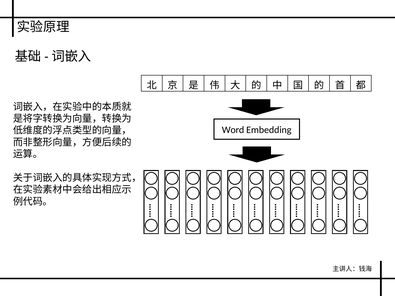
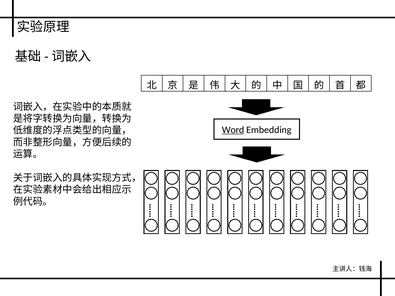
Word underline: none -> present (233, 130)
